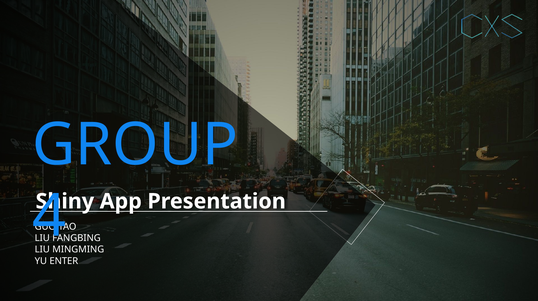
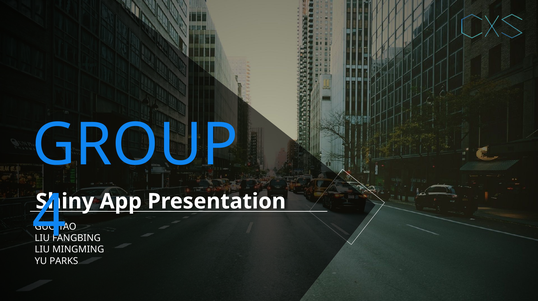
ENTER: ENTER -> PARKS (64, 261)
